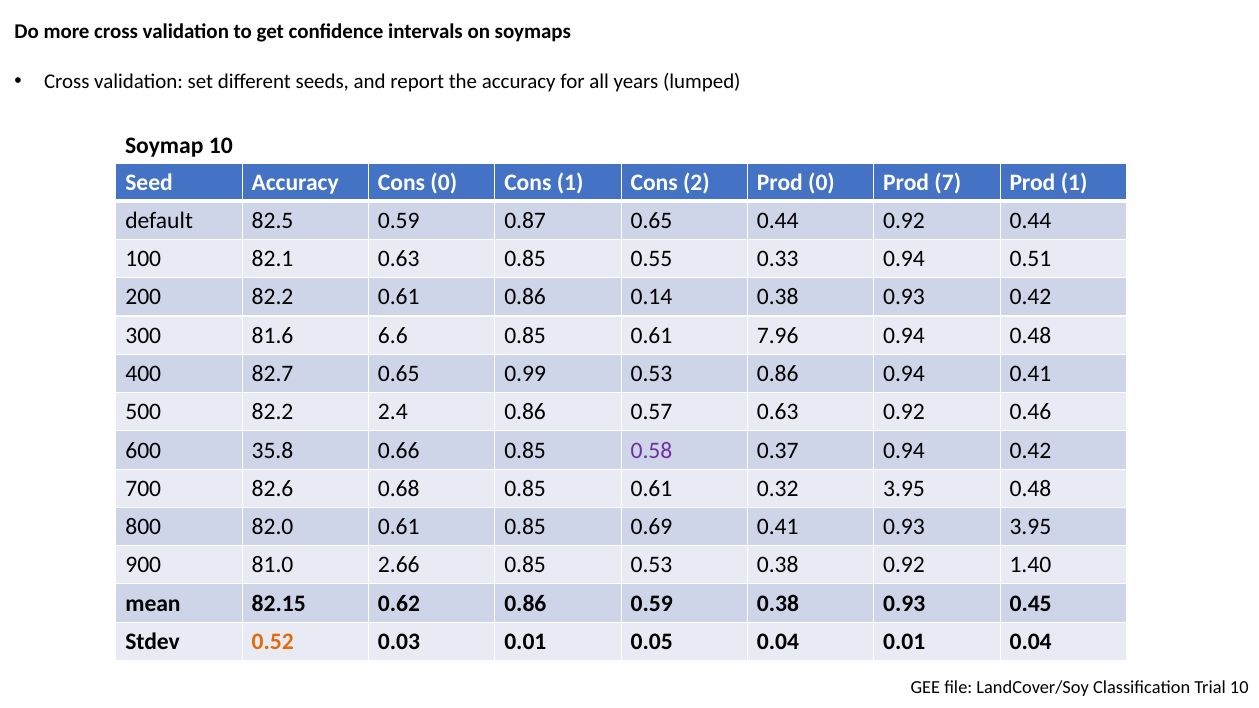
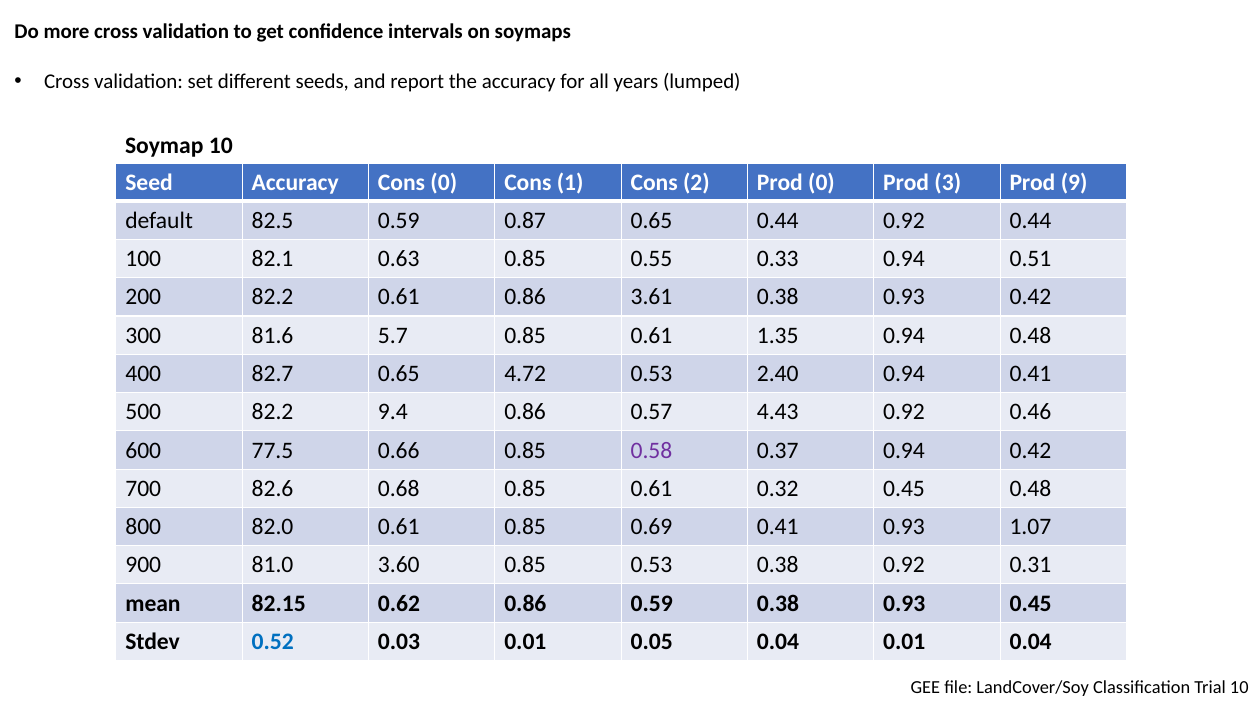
7: 7 -> 3 (948, 183)
Prod 1: 1 -> 9 (1074, 183)
0.14: 0.14 -> 3.61 (651, 297)
6.6: 6.6 -> 5.7 (393, 335)
7.96: 7.96 -> 1.35 (778, 335)
0.99: 0.99 -> 4.72 (525, 374)
0.53 0.86: 0.86 -> 2.40 (778, 374)
2.4: 2.4 -> 9.4 (393, 412)
0.57 0.63: 0.63 -> 4.43 (778, 412)
35.8: 35.8 -> 77.5 (272, 450)
0.32 3.95: 3.95 -> 0.45 (904, 489)
0.93 3.95: 3.95 -> 1.07 (1030, 527)
2.66: 2.66 -> 3.60 (399, 565)
1.40: 1.40 -> 0.31 (1030, 565)
0.52 colour: orange -> blue (273, 642)
